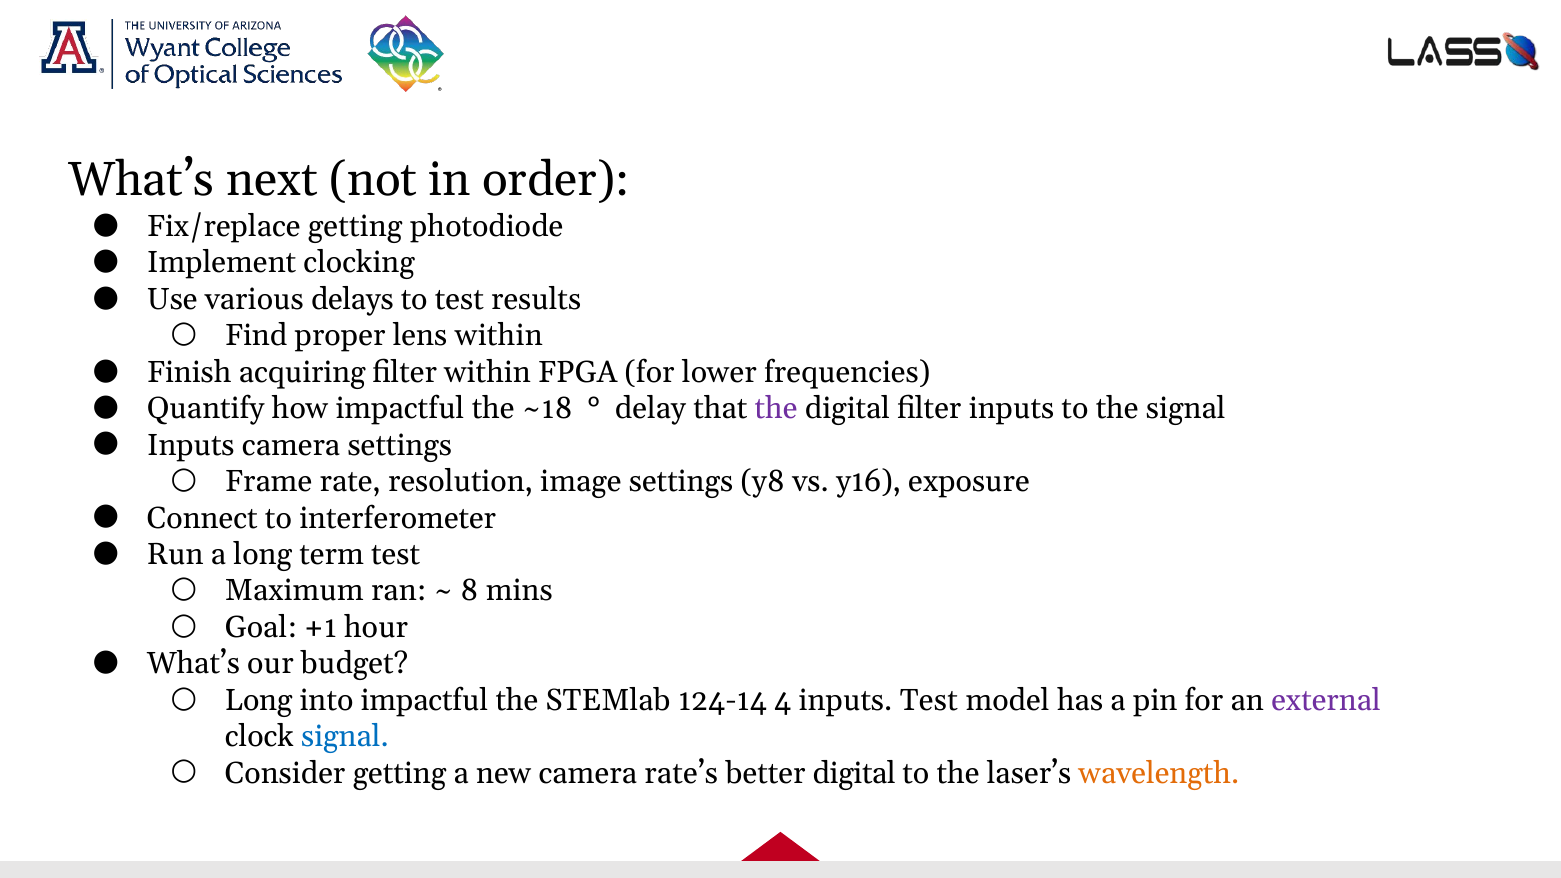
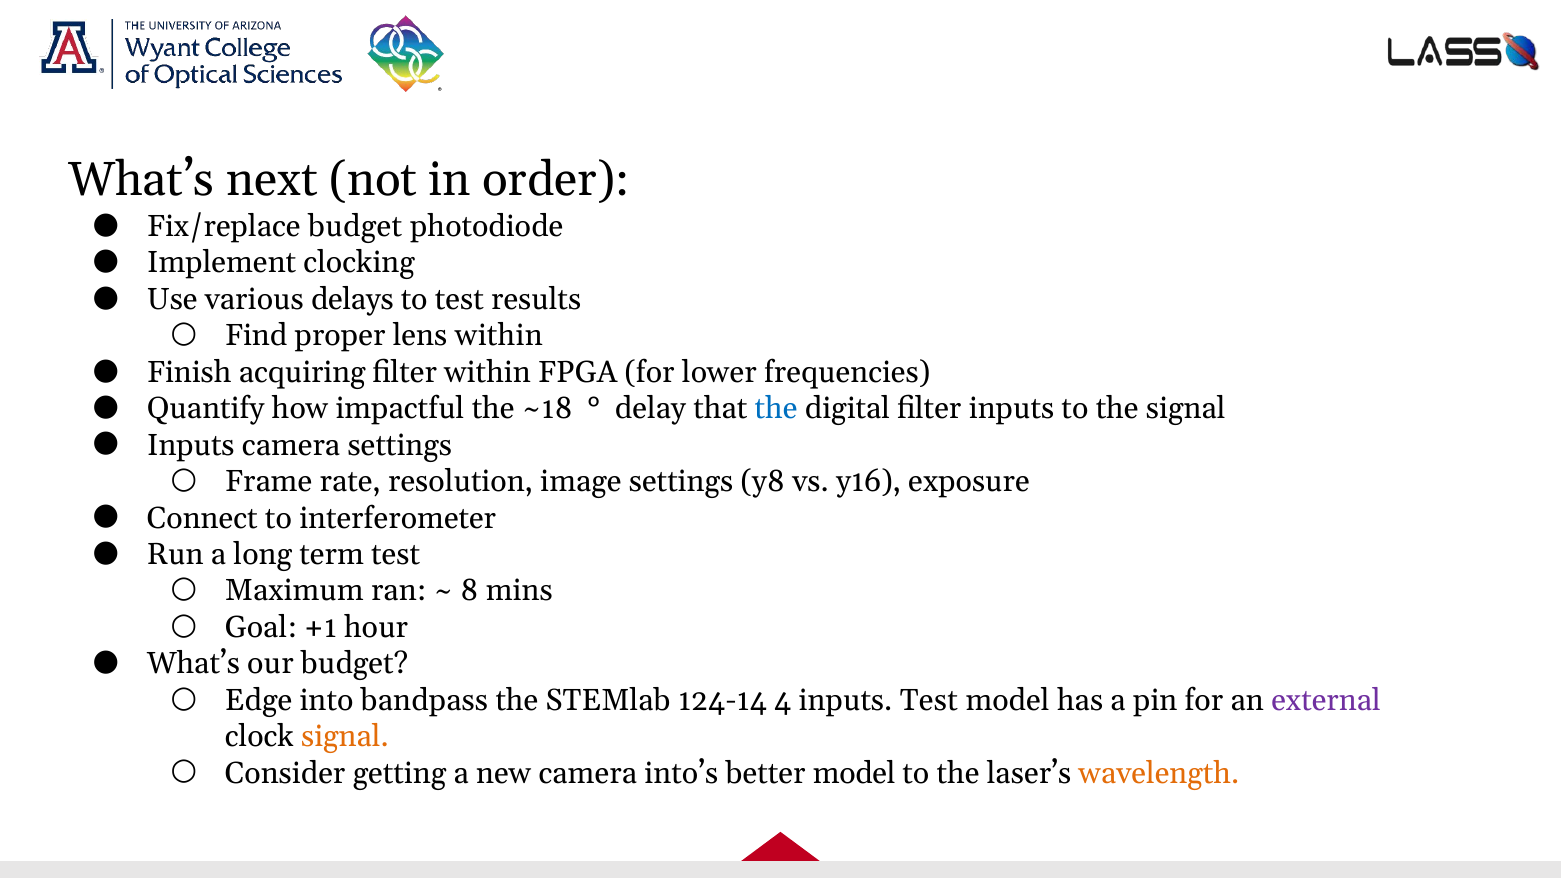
Fix/replace getting: getting -> budget (355, 227)
the colour: purple -> blue (776, 409)
Long: Long -> Edge (259, 700)
into impactful: impactful -> bandpass (424, 700)
signal colour: blue -> orange (345, 737)
rate’s: rate’s -> into’s (681, 773)
better digital: digital -> model (854, 773)
